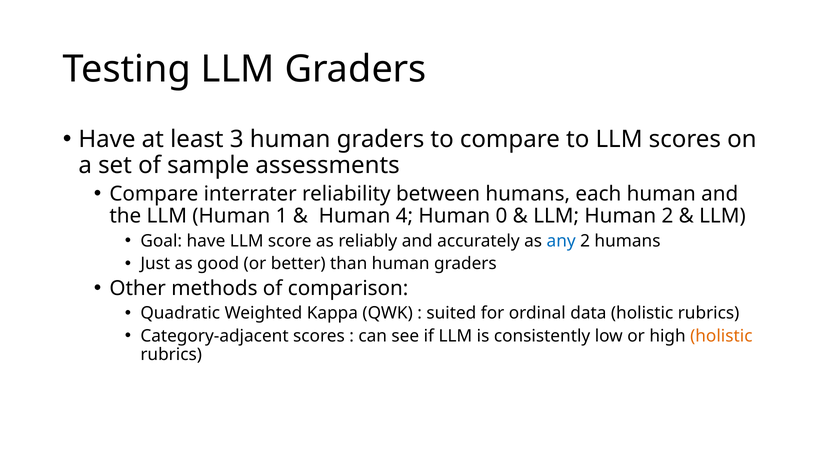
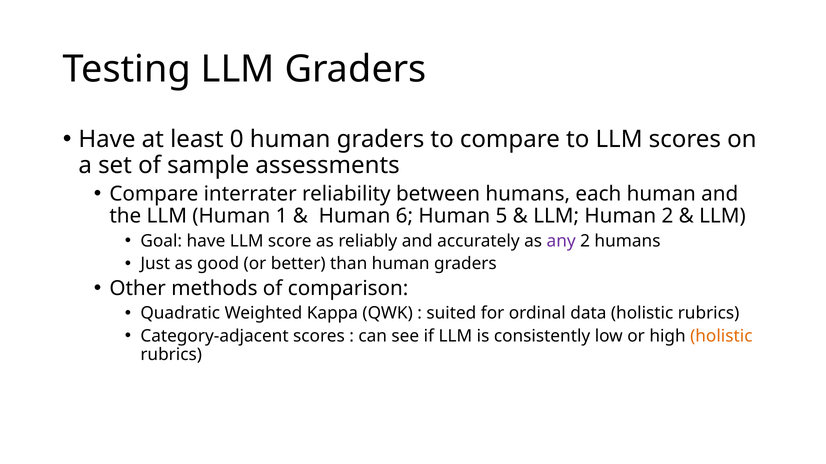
3: 3 -> 0 (237, 140)
4: 4 -> 6 (404, 216)
0: 0 -> 5 (501, 216)
any colour: blue -> purple (561, 241)
